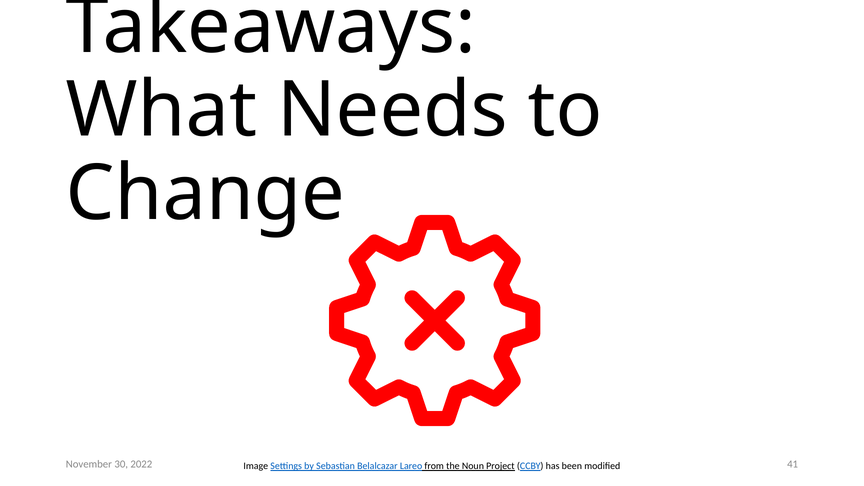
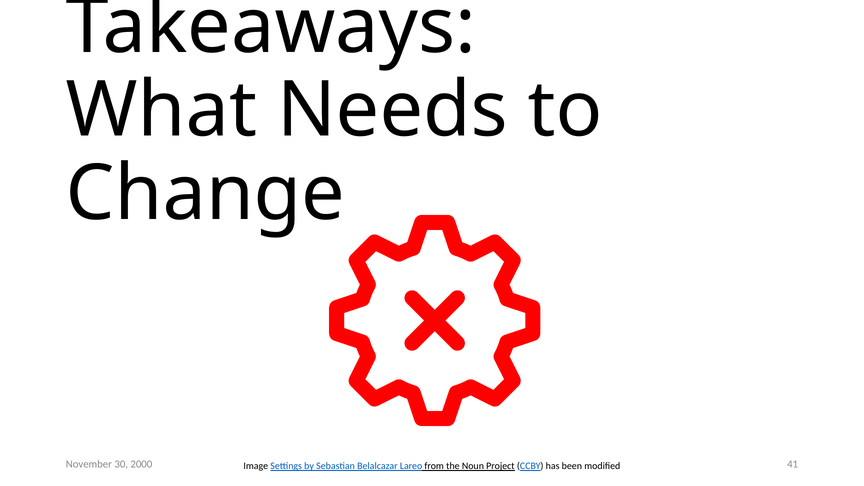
2022: 2022 -> 2000 (141, 464)
